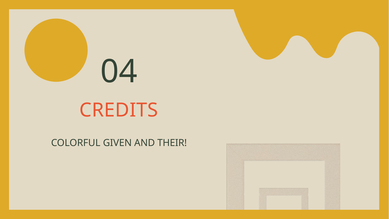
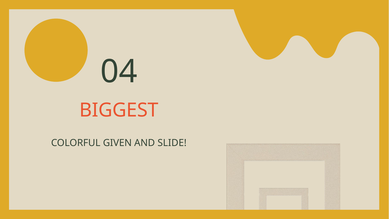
CREDITS: CREDITS -> BIGGEST (119, 110)
THEIR: THEIR -> SLIDE (172, 143)
